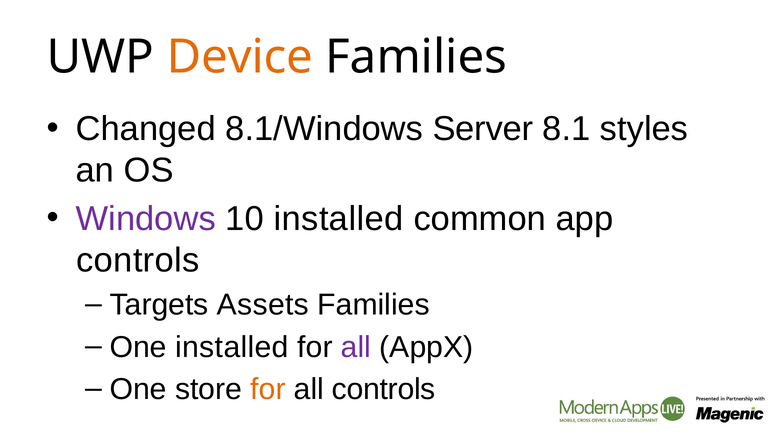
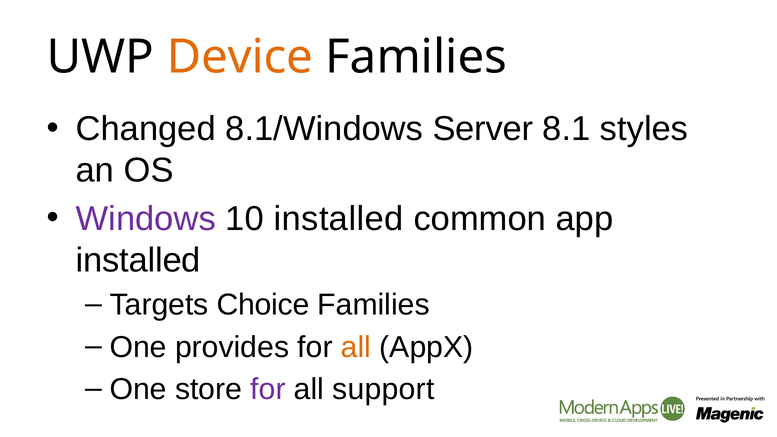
controls: controls -> installed (138, 260)
Assets: Assets -> Choice (263, 305)
One installed: installed -> provides (232, 347)
all colour: purple -> orange (356, 347)
for colour: orange -> purple (268, 390)
all controls: controls -> support (383, 390)
